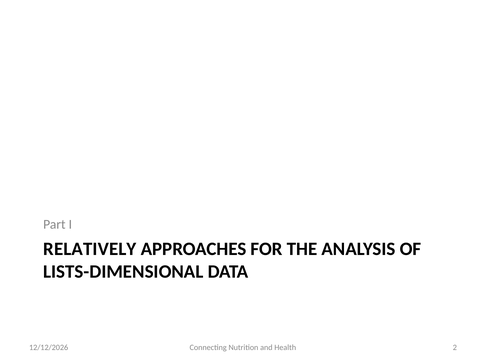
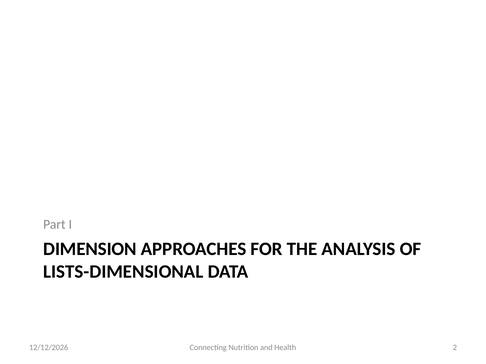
RELATIVELY: RELATIVELY -> DIMENSION (90, 249)
